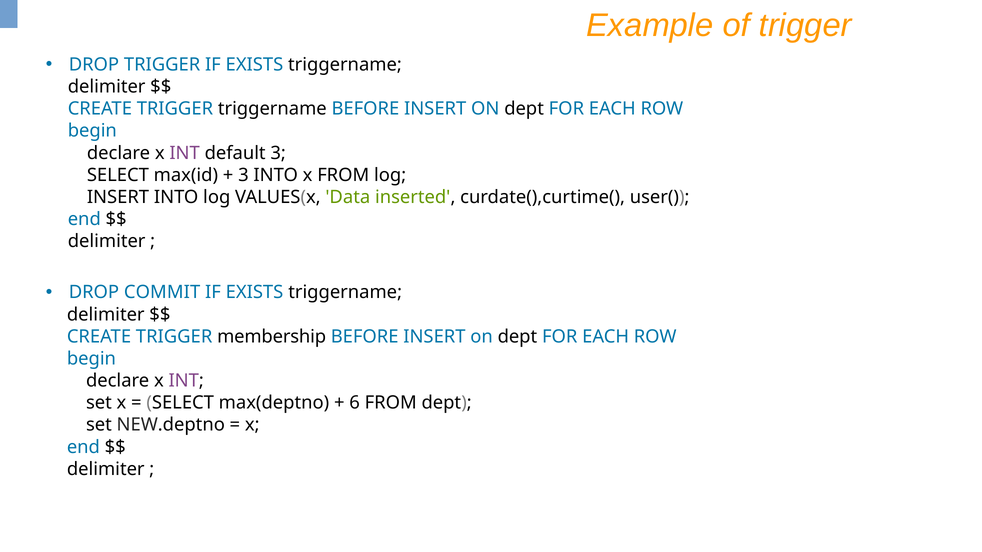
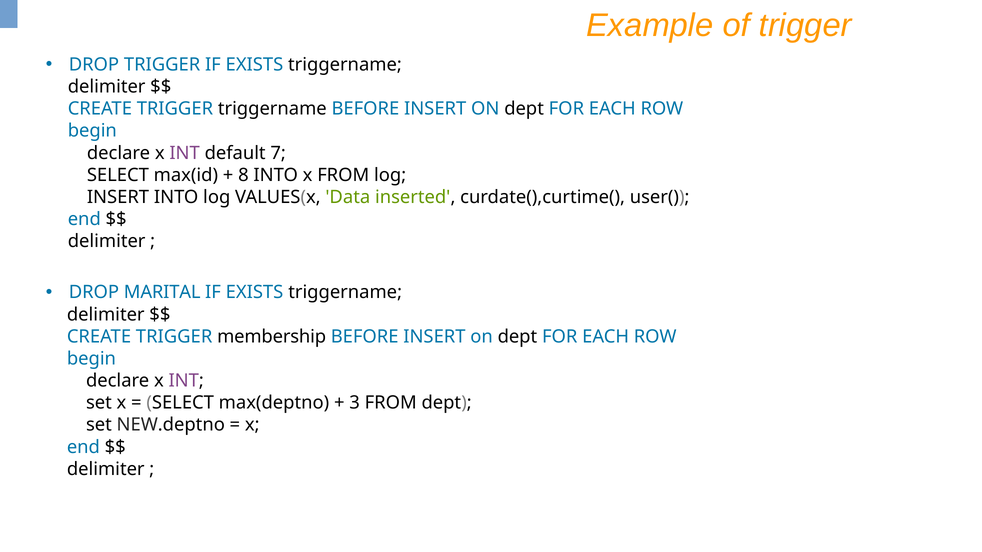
default 3: 3 -> 7 (278, 153)
3: 3 -> 8 (243, 175)
COMMIT: COMMIT -> MARITAL (162, 293)
6: 6 -> 3 (355, 403)
